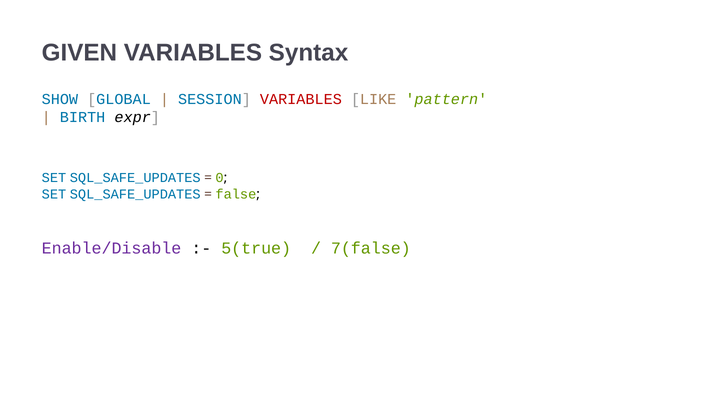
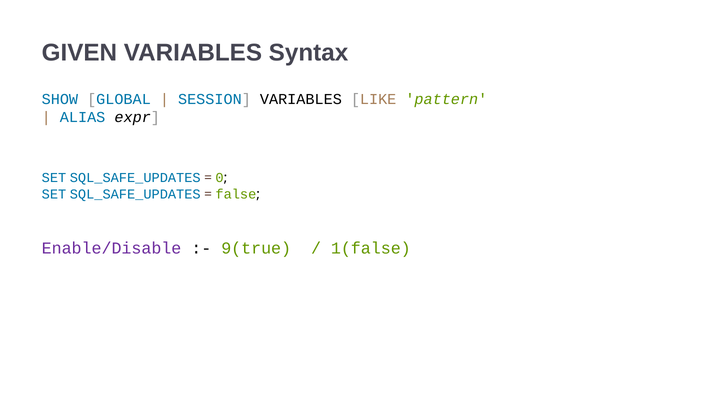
VARIABLES colour: red -> black (301, 99)
BIRTH: BIRTH -> ALIAS (83, 117)
5(true: 5(true -> 9(true (256, 248)
7(false: 7(false -> 1(false (371, 248)
